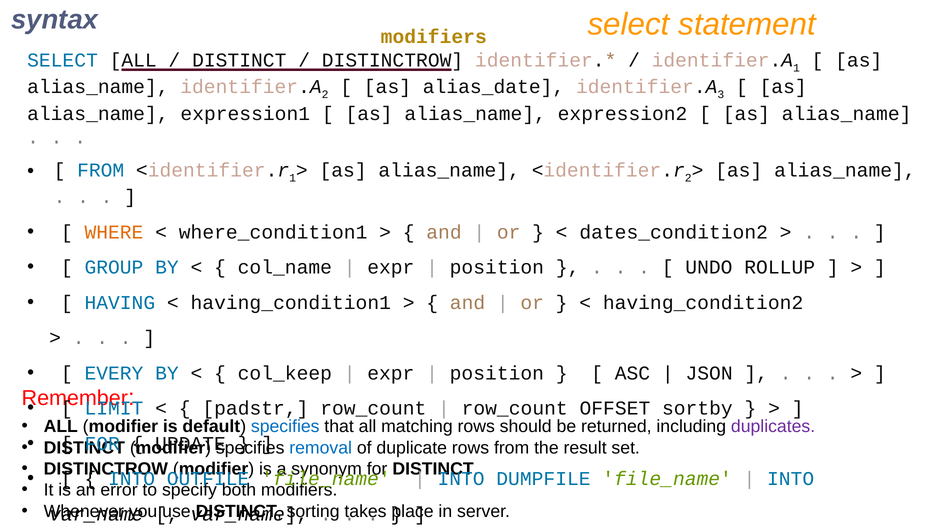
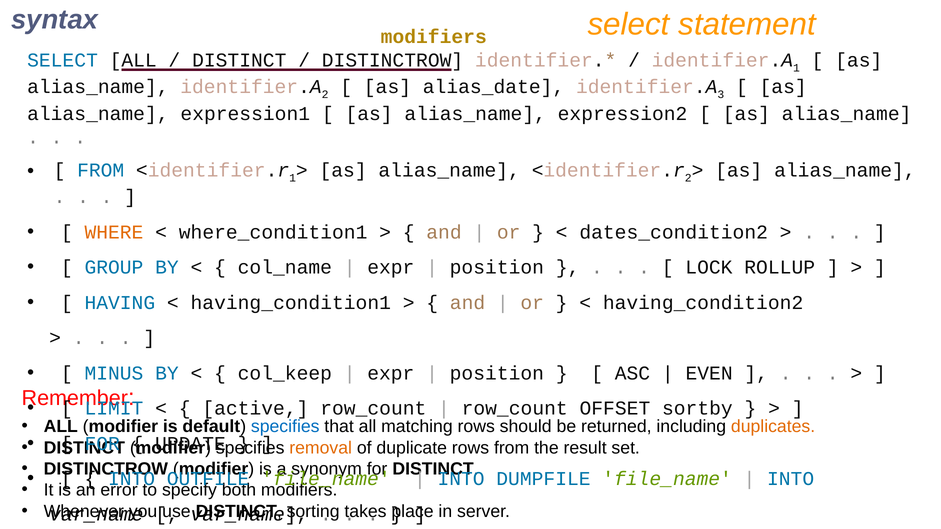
UNDO: UNDO -> LOCK (709, 268)
EVERY: EVERY -> MINUS (114, 373)
JSON: JSON -> EVEN (709, 373)
padstr: padstr -> active (255, 409)
duplicates colour: purple -> orange (773, 427)
removal colour: blue -> orange (321, 448)
